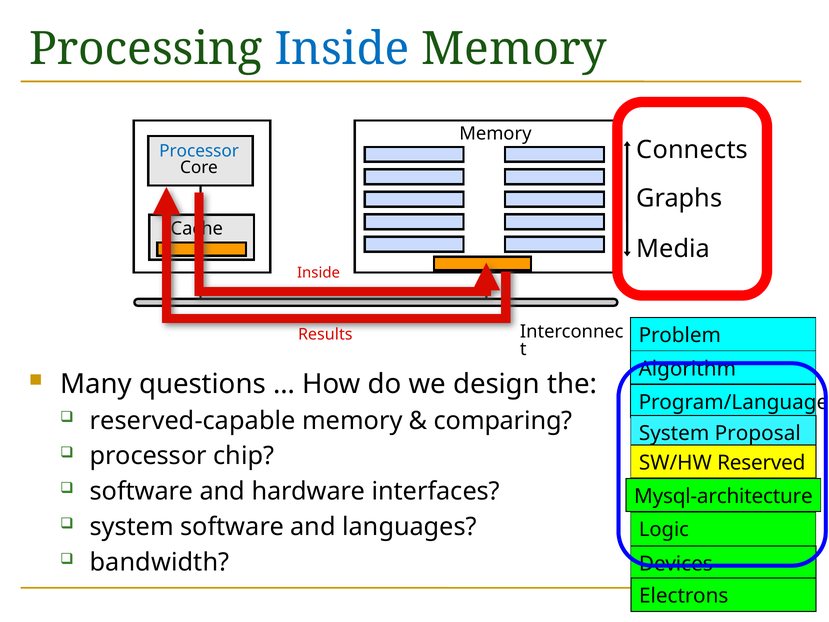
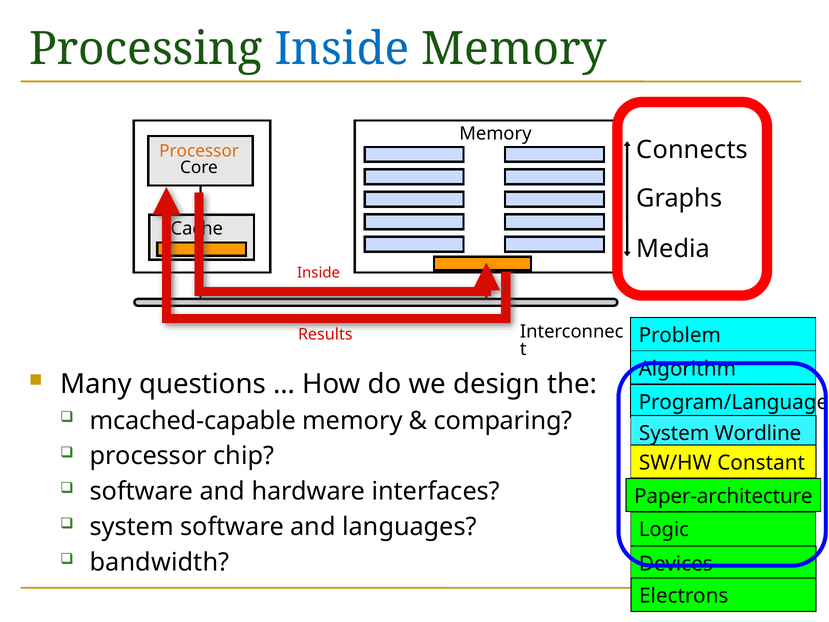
Processor colour: blue -> orange (199, 151)
reserved-capable: reserved-capable -> mcached-capable (193, 421)
Proposal: Proposal -> Wordline (758, 433)
Reserved: Reserved -> Constant (761, 462)
Mysql-architecture: Mysql-architecture -> Paper-architecture (723, 496)
